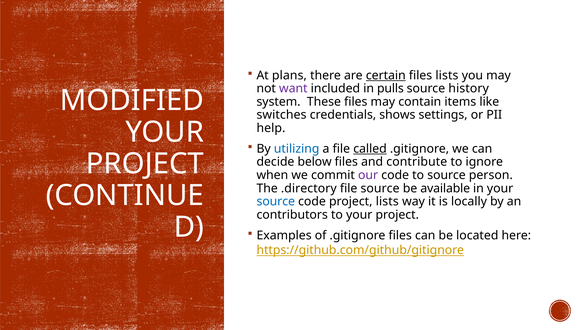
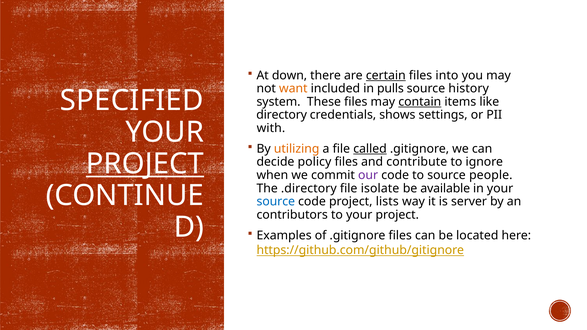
plans: plans -> down (290, 75)
files lists: lists -> into (447, 75)
want colour: purple -> orange (293, 89)
MODIFIED: MODIFIED -> SPECIFIED (132, 100)
contain underline: none -> present (420, 102)
switches: switches -> directory (282, 115)
help: help -> with (271, 128)
utilizing colour: blue -> orange (297, 149)
PROJECT underline: none -> present (145, 164)
below: below -> policy (314, 162)
person: person -> people (491, 175)
file source: source -> isolate (380, 188)
locally: locally -> server (469, 202)
